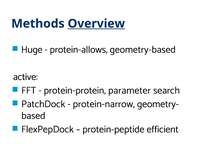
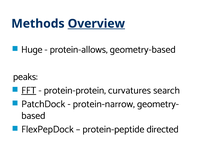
active: active -> peaks (25, 77)
FFT underline: none -> present (29, 90)
parameter: parameter -> curvatures (129, 90)
efficient: efficient -> directed (163, 129)
